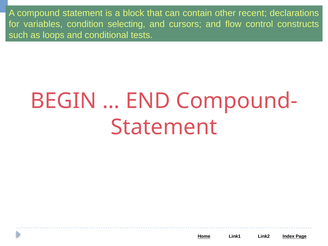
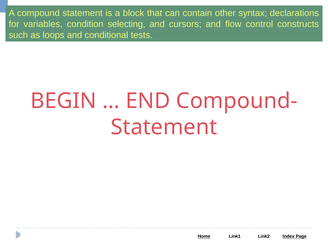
recent: recent -> syntax (253, 13)
